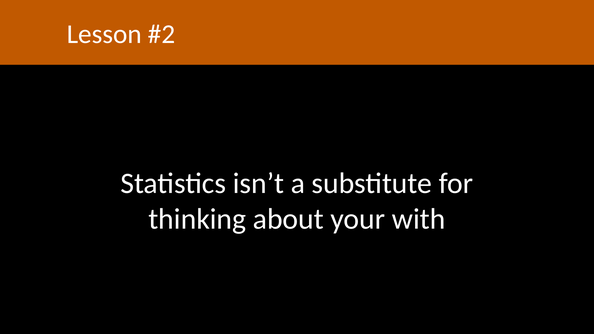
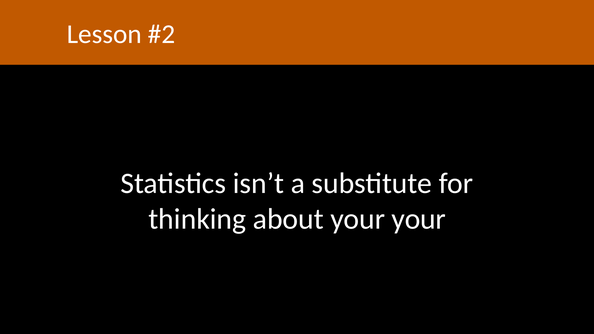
your with: with -> your (419, 219)
